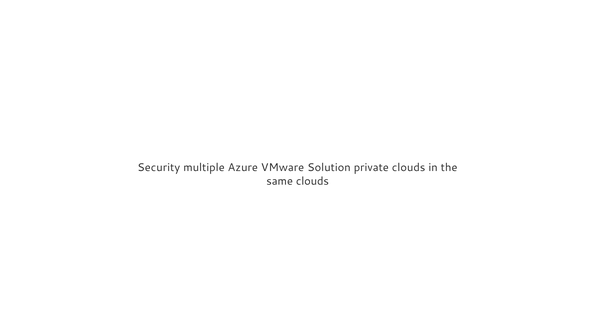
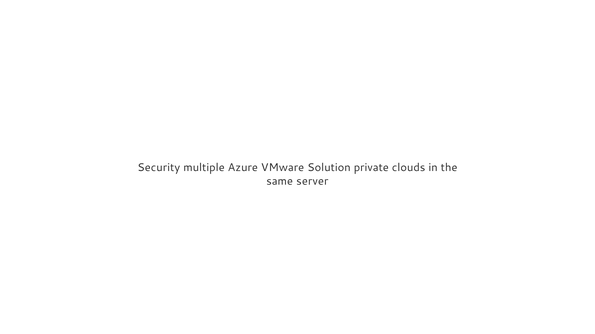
same clouds: clouds -> server (312, 181)
